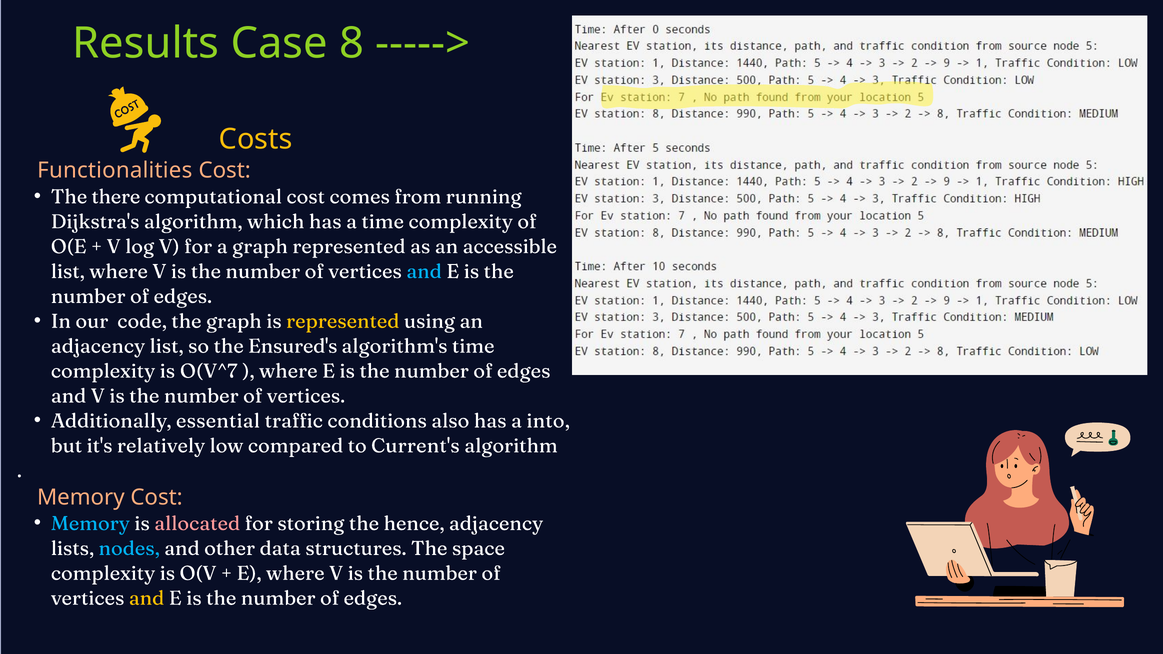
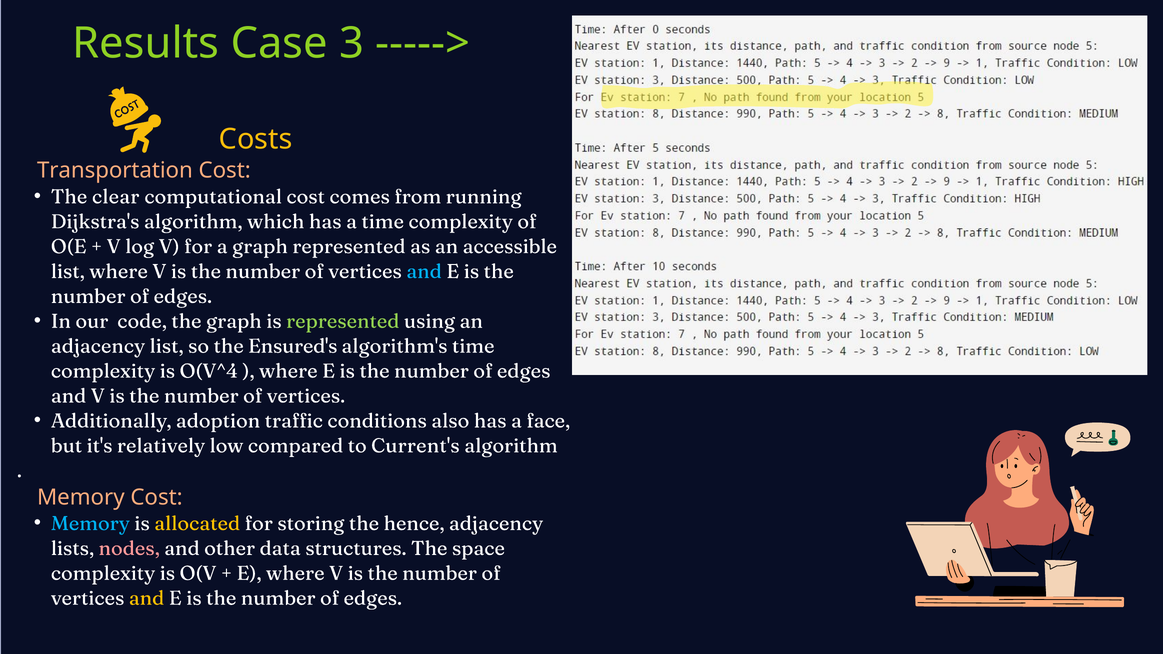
8: 8 -> 3 (352, 43)
Functionalities: Functionalities -> Transportation (115, 171)
there: there -> clear (116, 197)
represented colour: yellow -> light green (343, 321)
O(V^7: O(V^7 -> O(V^4 (209, 371)
essential: essential -> adoption (218, 421)
into: into -> face (548, 421)
allocated colour: pink -> yellow (197, 524)
nodes colour: light blue -> pink (129, 549)
